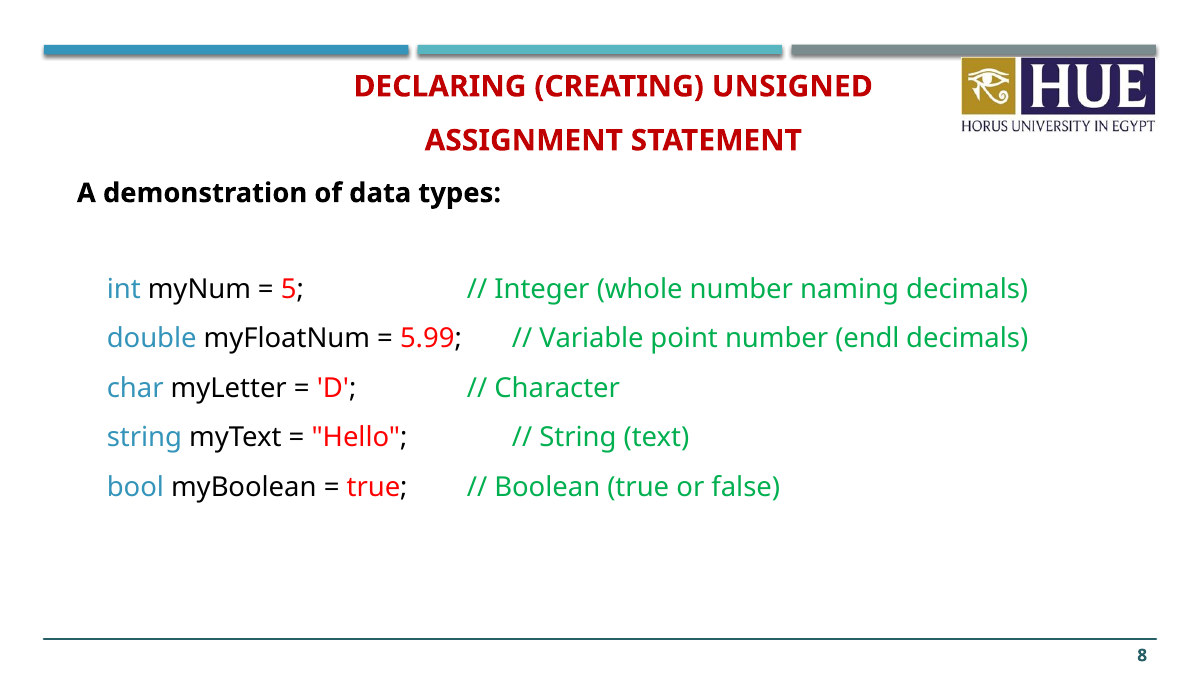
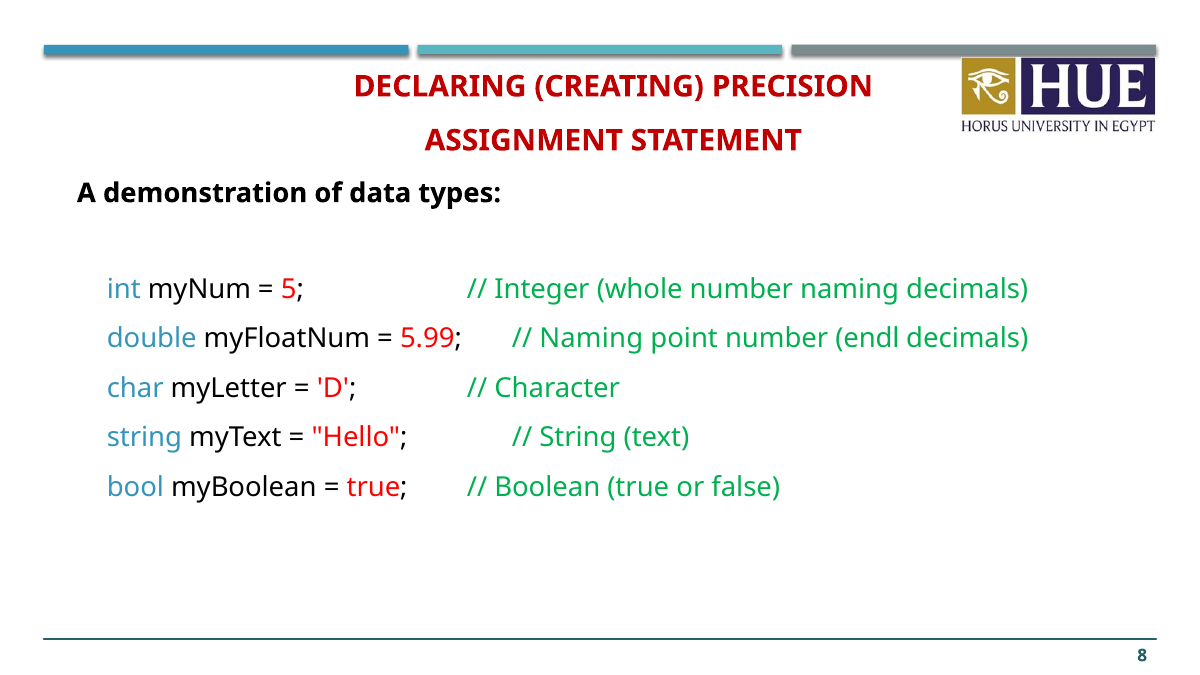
UNSIGNED: UNSIGNED -> PRECISION (792, 87)
Variable: Variable -> Naming (591, 339)
